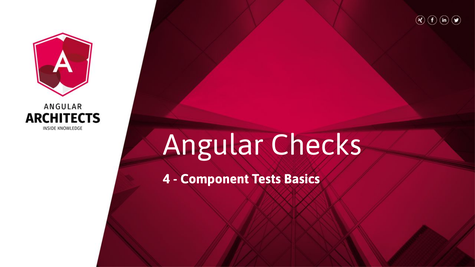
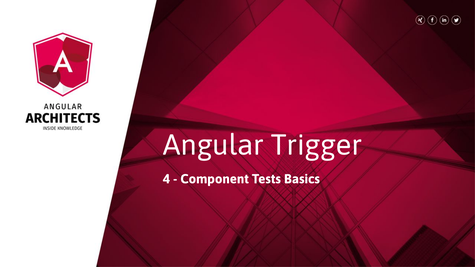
Checks: Checks -> Trigger (316, 145)
